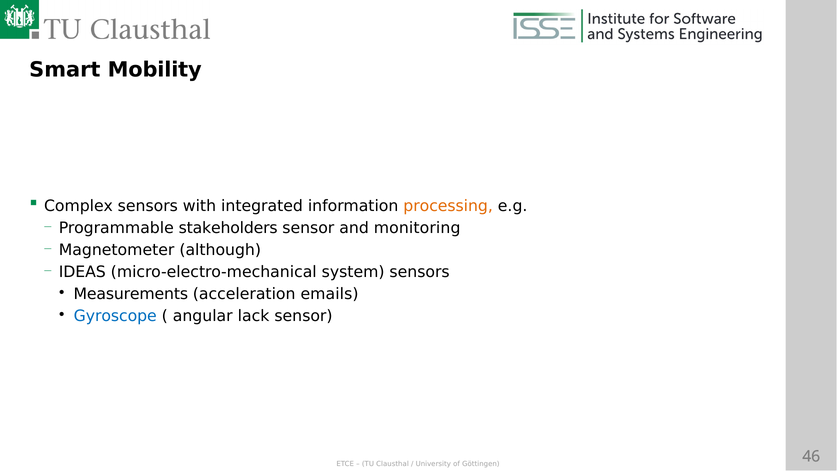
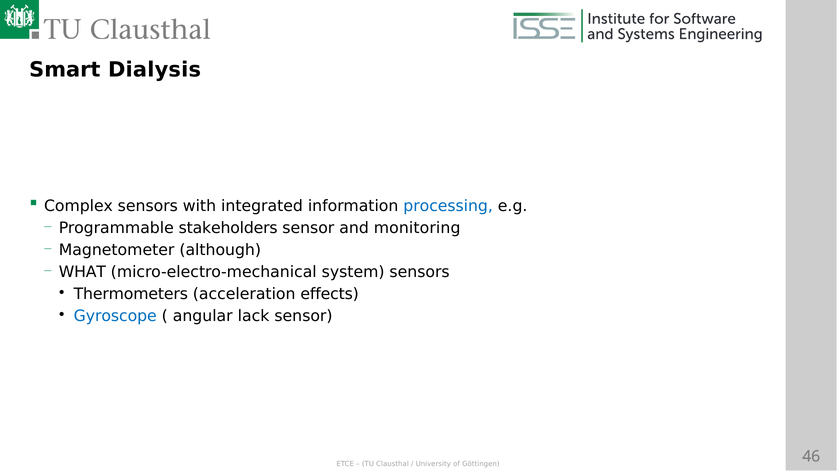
Mobility: Mobility -> Dialysis (154, 70)
processing colour: orange -> blue (448, 206)
IDEAS: IDEAS -> WHAT (82, 272)
Measurements: Measurements -> Thermometers (131, 294)
emails: emails -> effects (330, 294)
